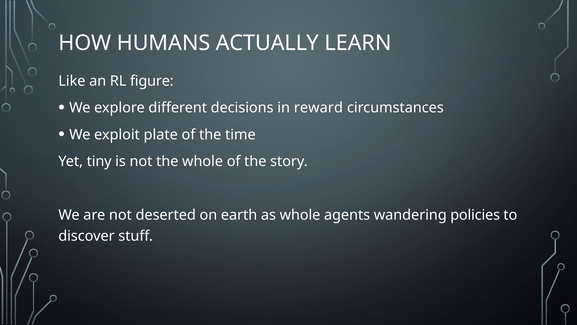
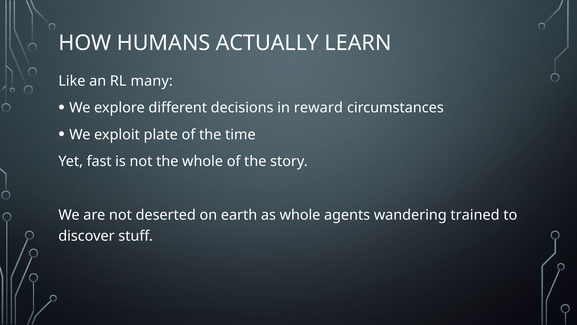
figure: figure -> many (152, 81)
tiny: tiny -> fast (99, 161)
policies: policies -> trained (475, 215)
